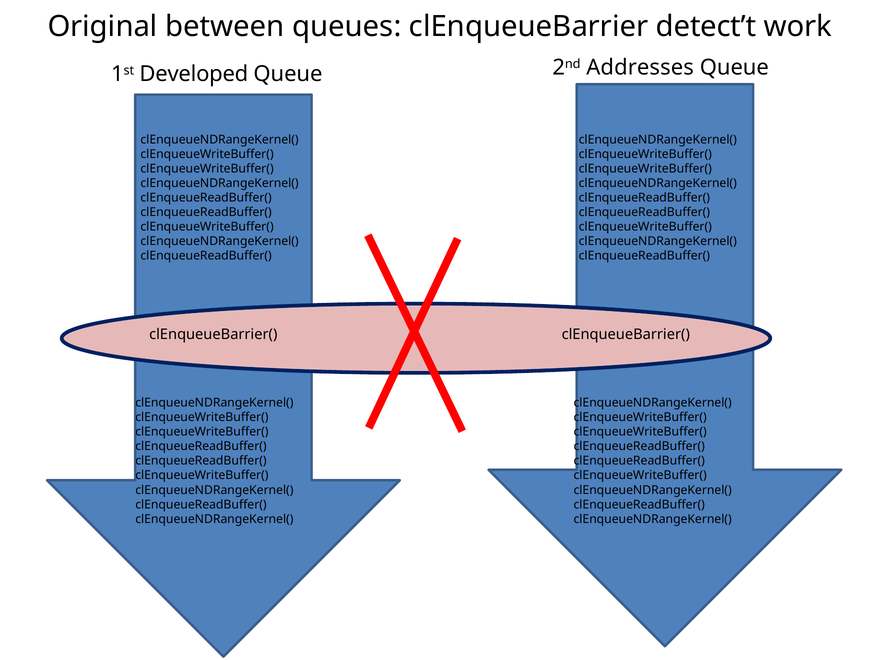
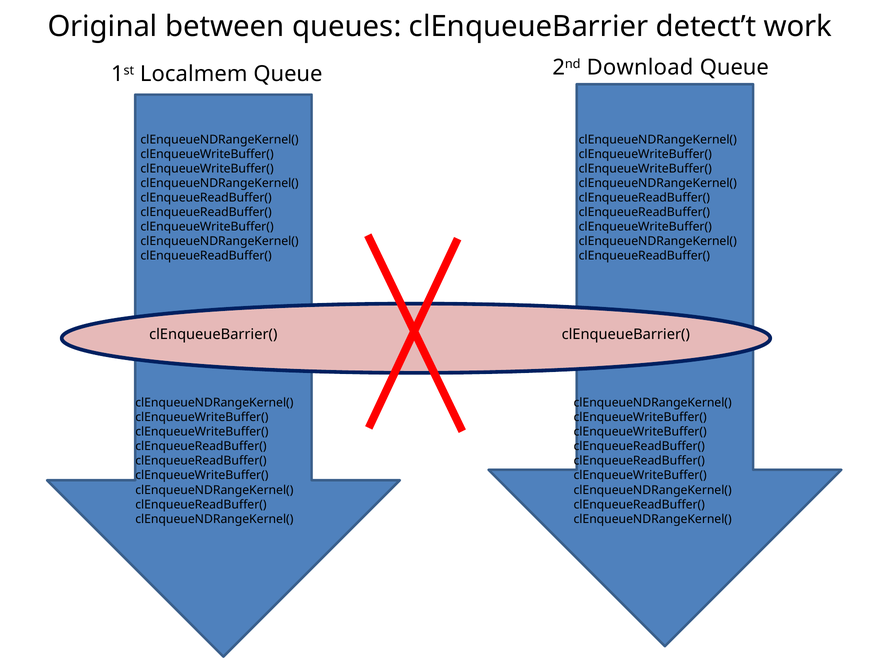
Developed: Developed -> Localmem (194, 74)
Addresses: Addresses -> Download (640, 68)
